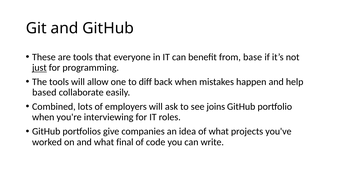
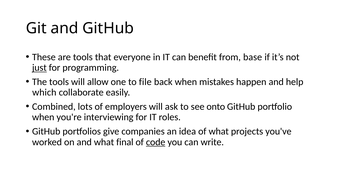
diff: diff -> file (145, 82)
based: based -> which (44, 93)
joins: joins -> onto (216, 107)
code underline: none -> present (156, 142)
